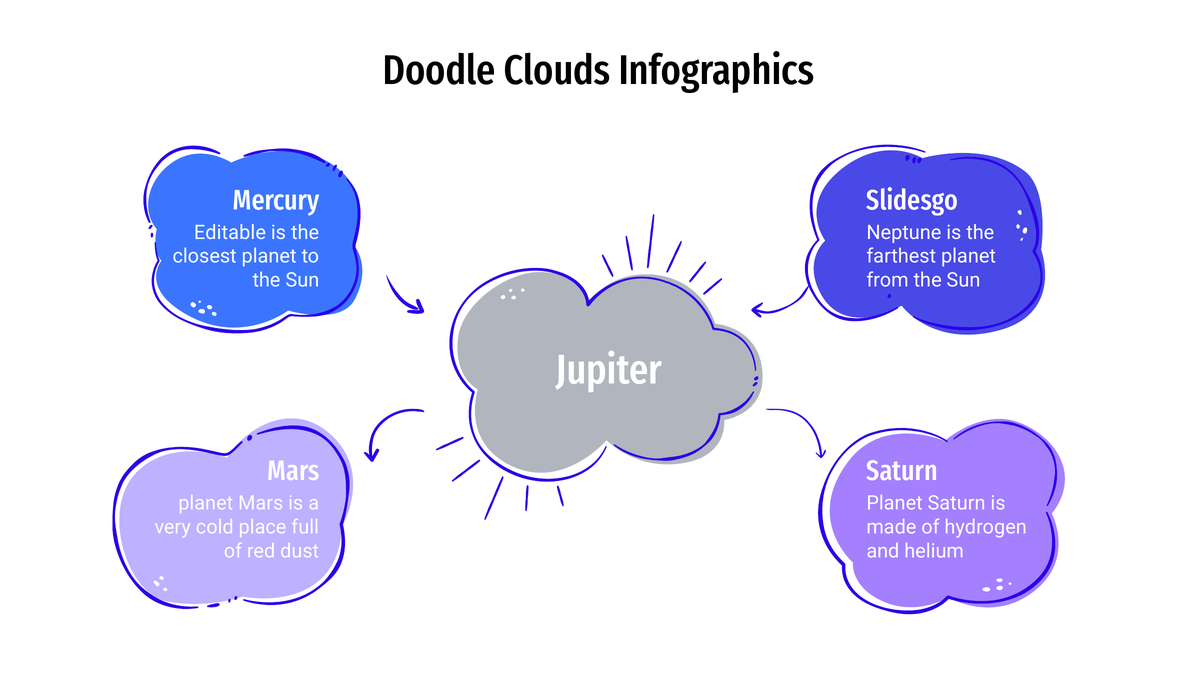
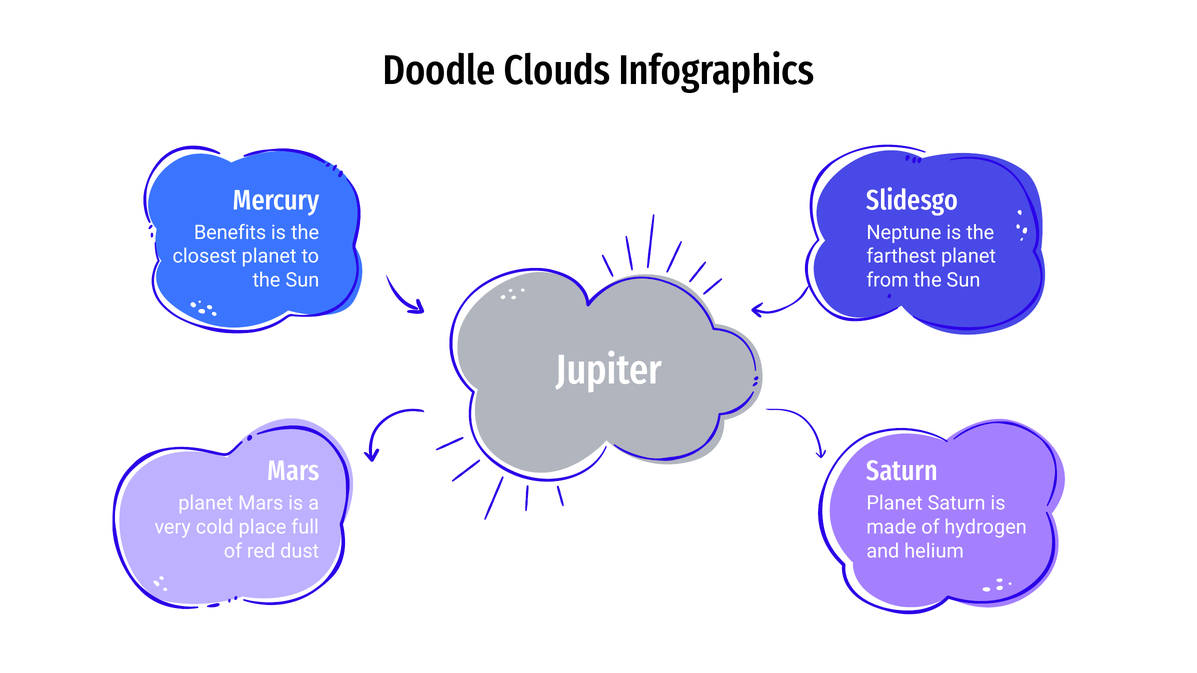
Editable: Editable -> Benefits (230, 233)
